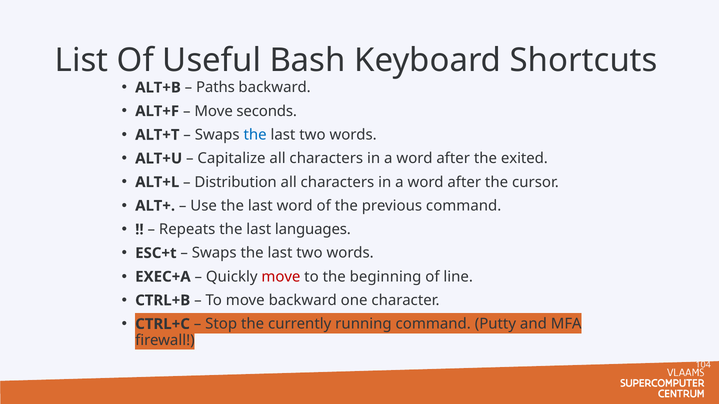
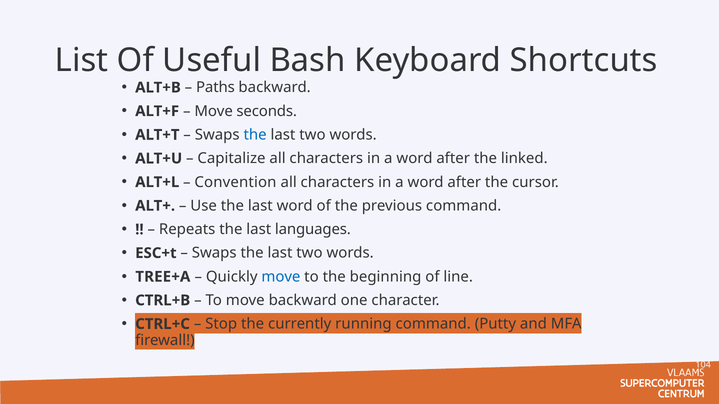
exited: exited -> linked (524, 159)
Distribution: Distribution -> Convention (235, 182)
EXEC+A: EXEC+A -> TREE+A (163, 277)
move colour: red -> blue (281, 277)
